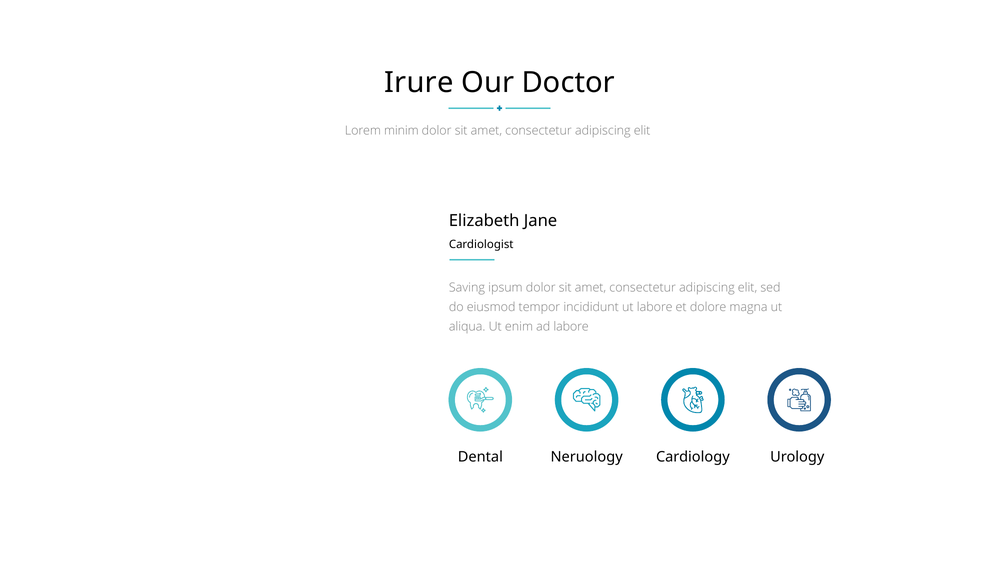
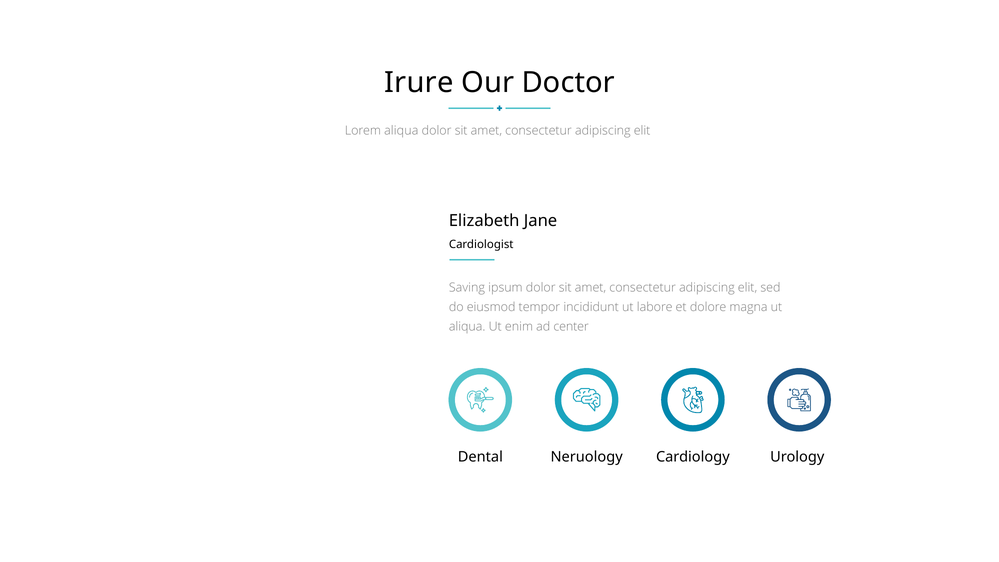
Lorem minim: minim -> aliqua (401, 131)
ad labore: labore -> center (571, 326)
